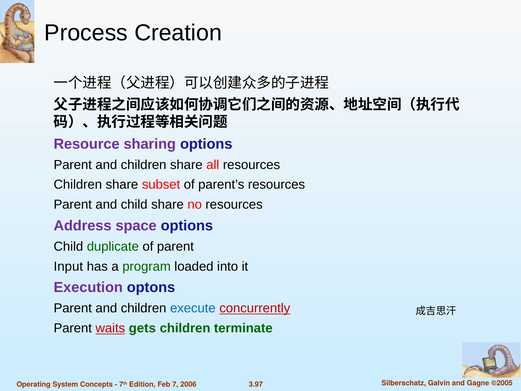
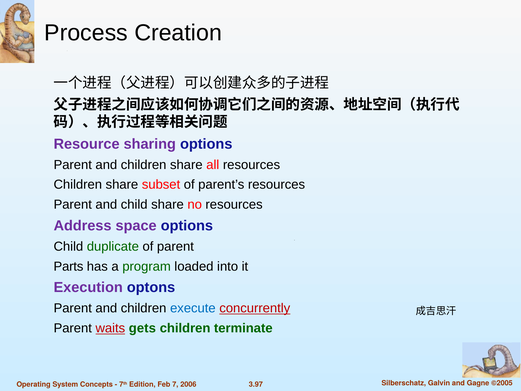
Input: Input -> Parts (68, 266)
